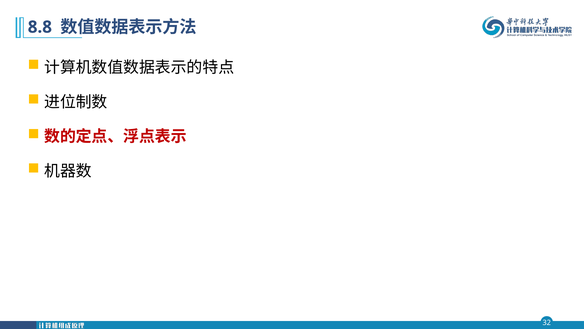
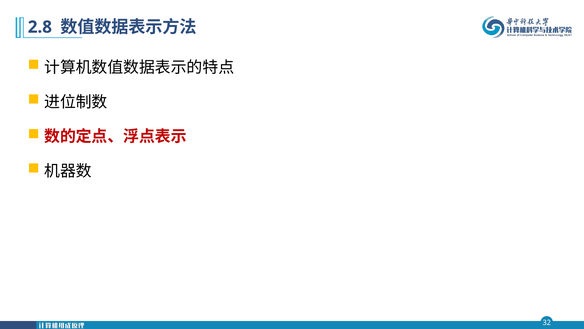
8.8: 8.8 -> 2.8 (40, 27)
